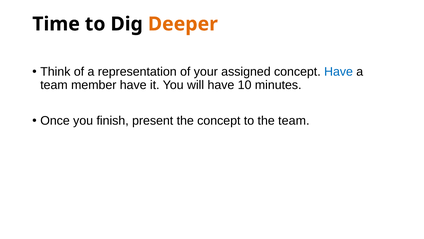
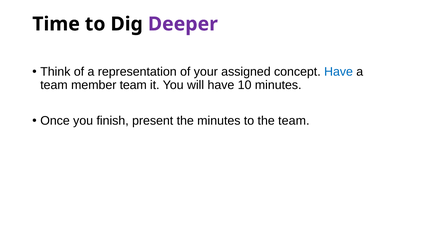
Deeper colour: orange -> purple (183, 24)
member have: have -> team (133, 85)
the concept: concept -> minutes (219, 121)
